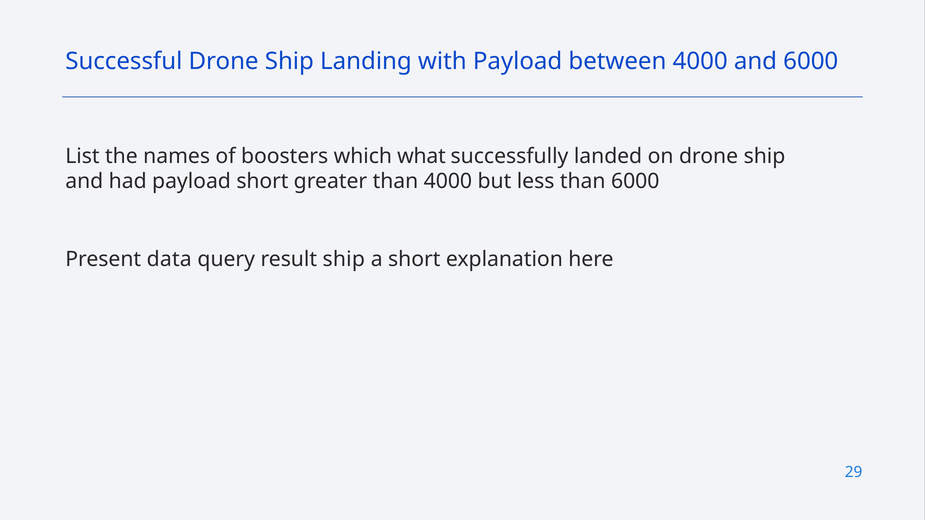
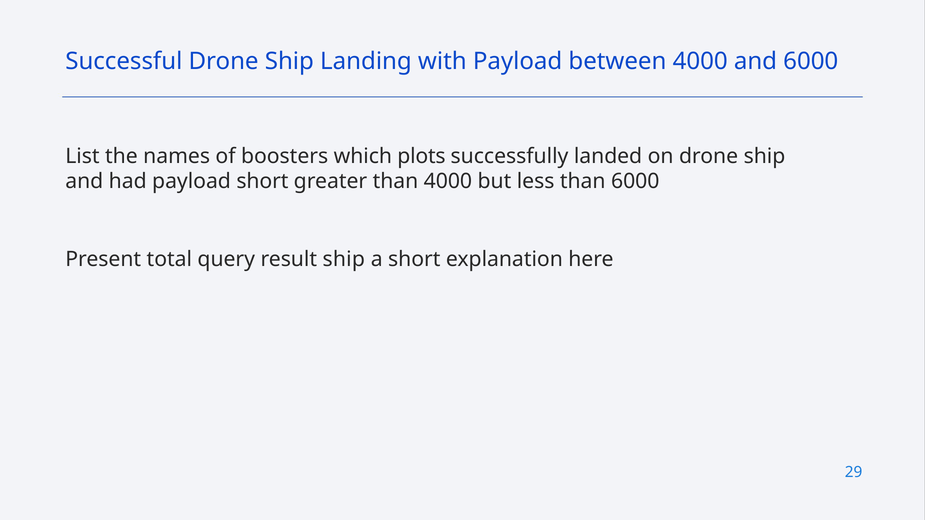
what: what -> plots (421, 156)
data: data -> total (169, 259)
